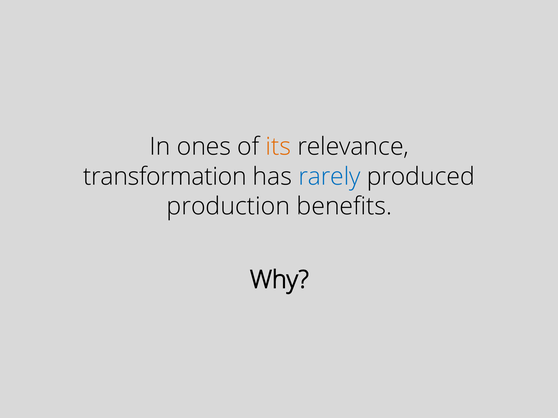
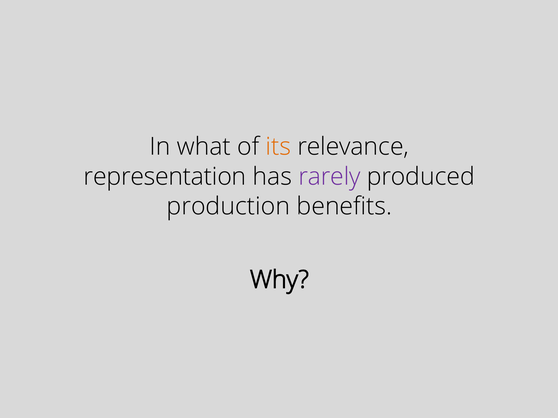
ones: ones -> what (204, 147)
transformation: transformation -> representation (165, 177)
rarely colour: blue -> purple (329, 177)
